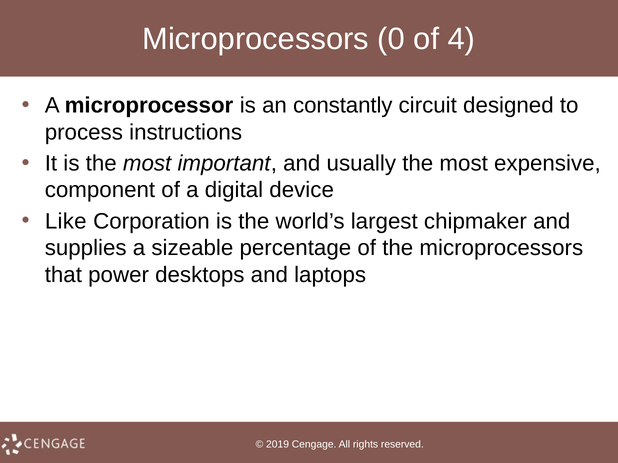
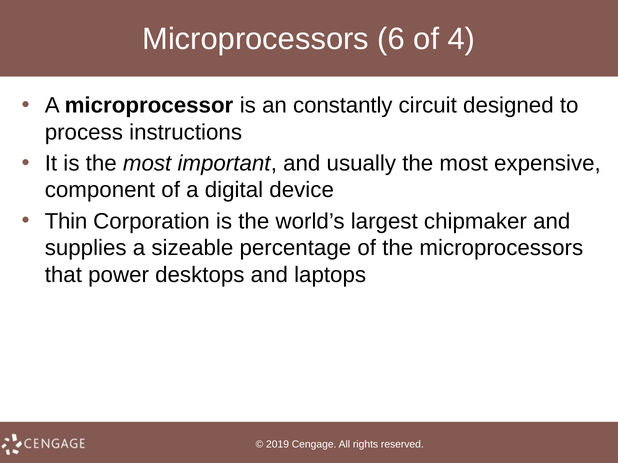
0: 0 -> 6 (391, 39)
Like: Like -> Thin (66, 222)
